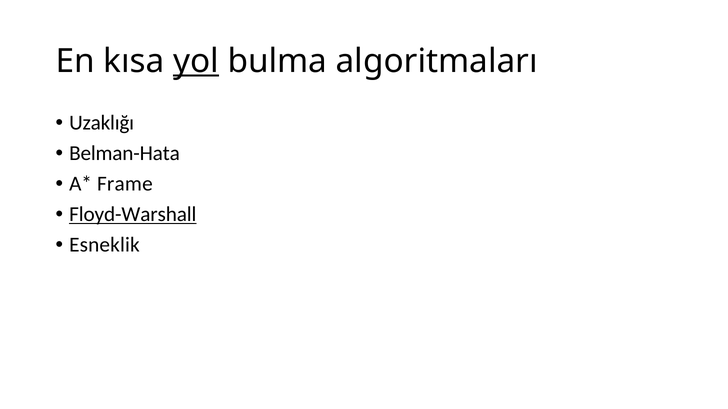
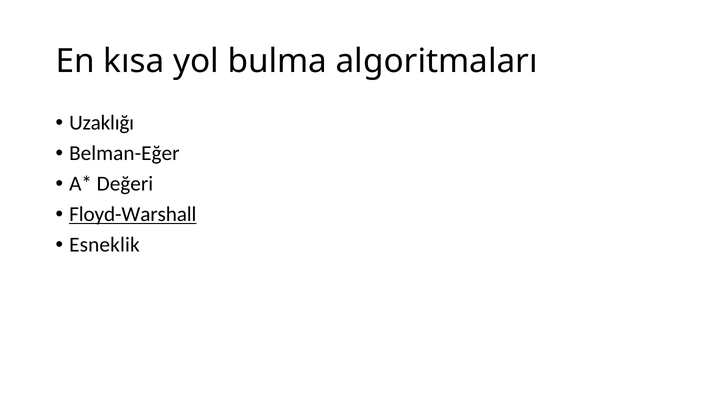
yol underline: present -> none (196, 61)
Belman-Hata: Belman-Hata -> Belman-Eğer (124, 154)
Frame: Frame -> Değeri (125, 184)
